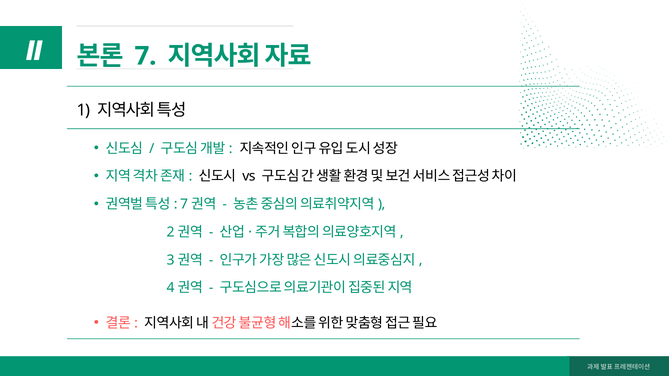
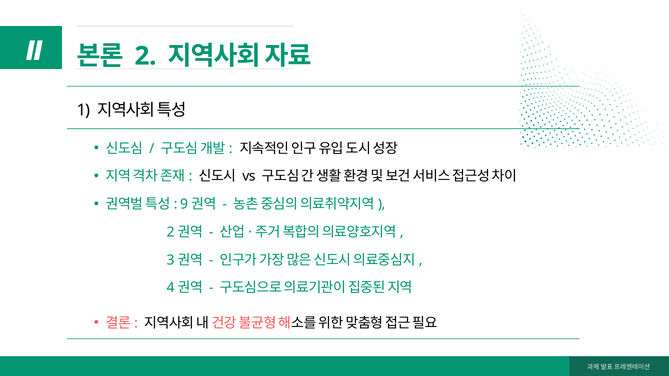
7: 7 -> 2 (145, 56)
7: 7 -> 9 (184, 204)
